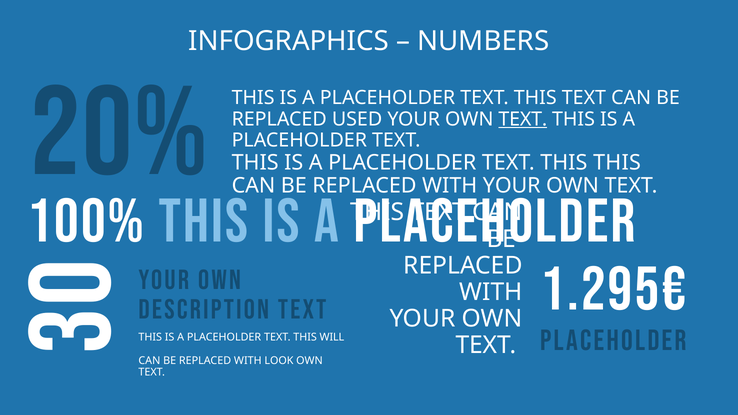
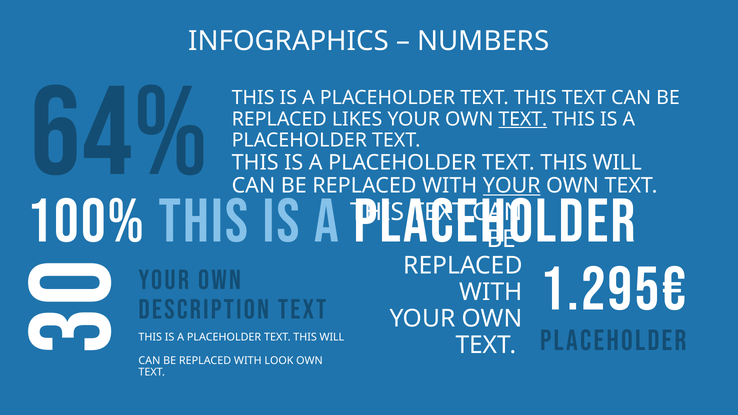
20%: 20% -> 64% (119, 133)
USED: USED -> LIKES (357, 119)
THIS: THIS -> WILL (617, 162)
YOUR underline: none -> present (512, 186)
